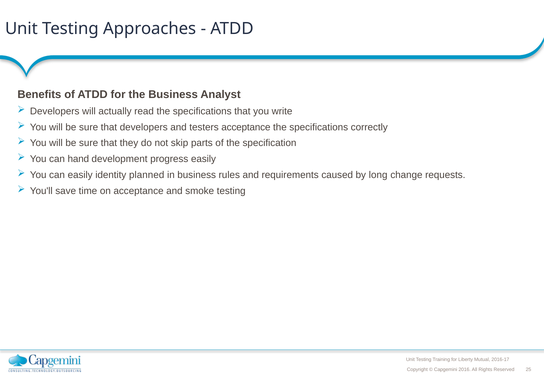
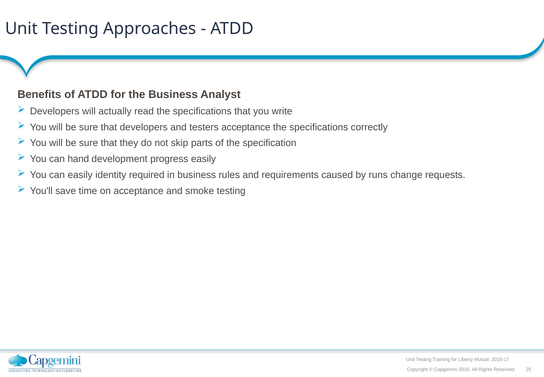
planned: planned -> required (147, 175)
long: long -> runs (378, 175)
